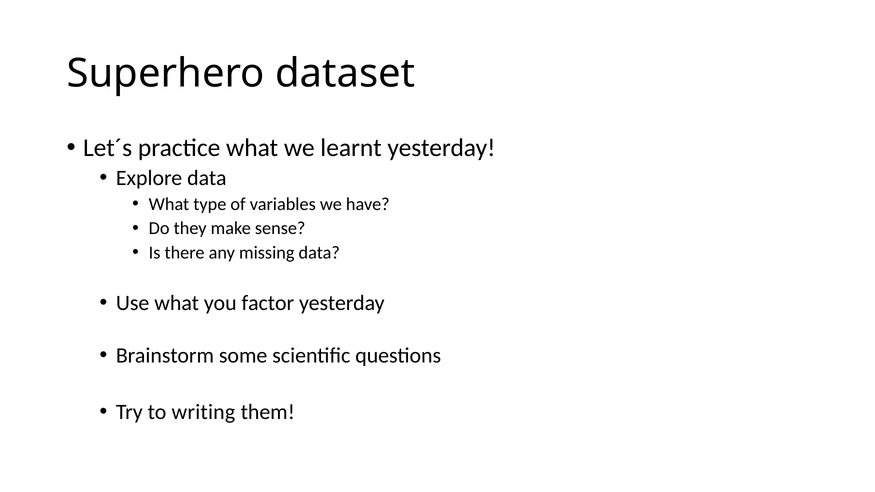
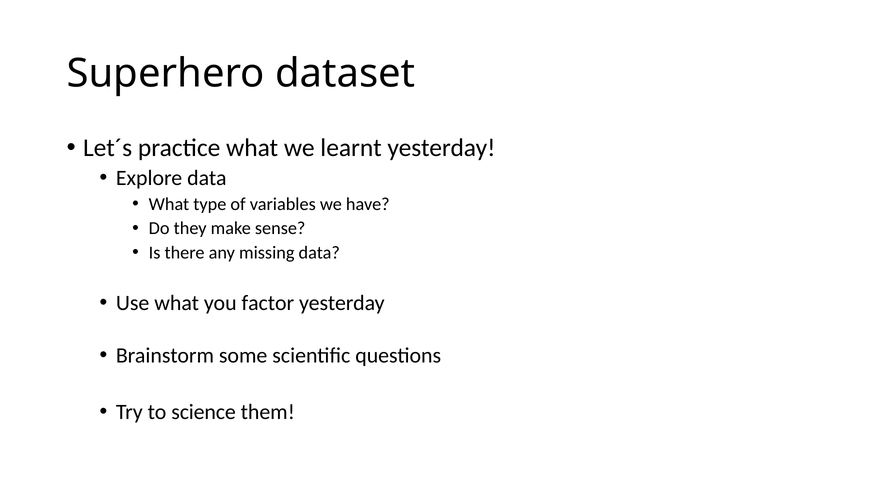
writing: writing -> science (204, 412)
